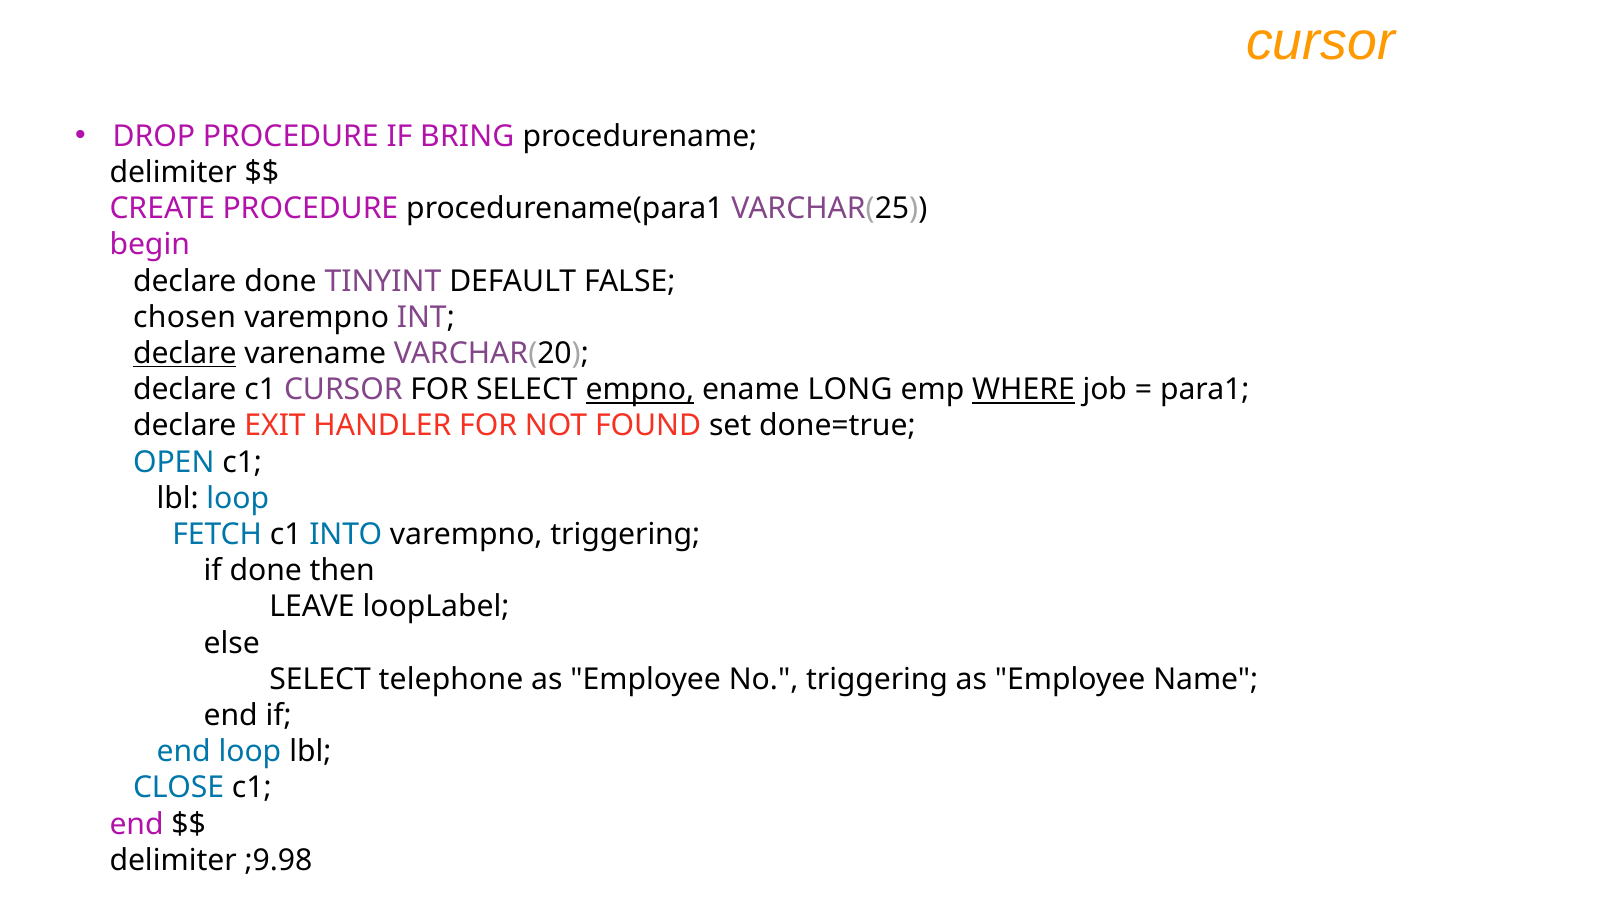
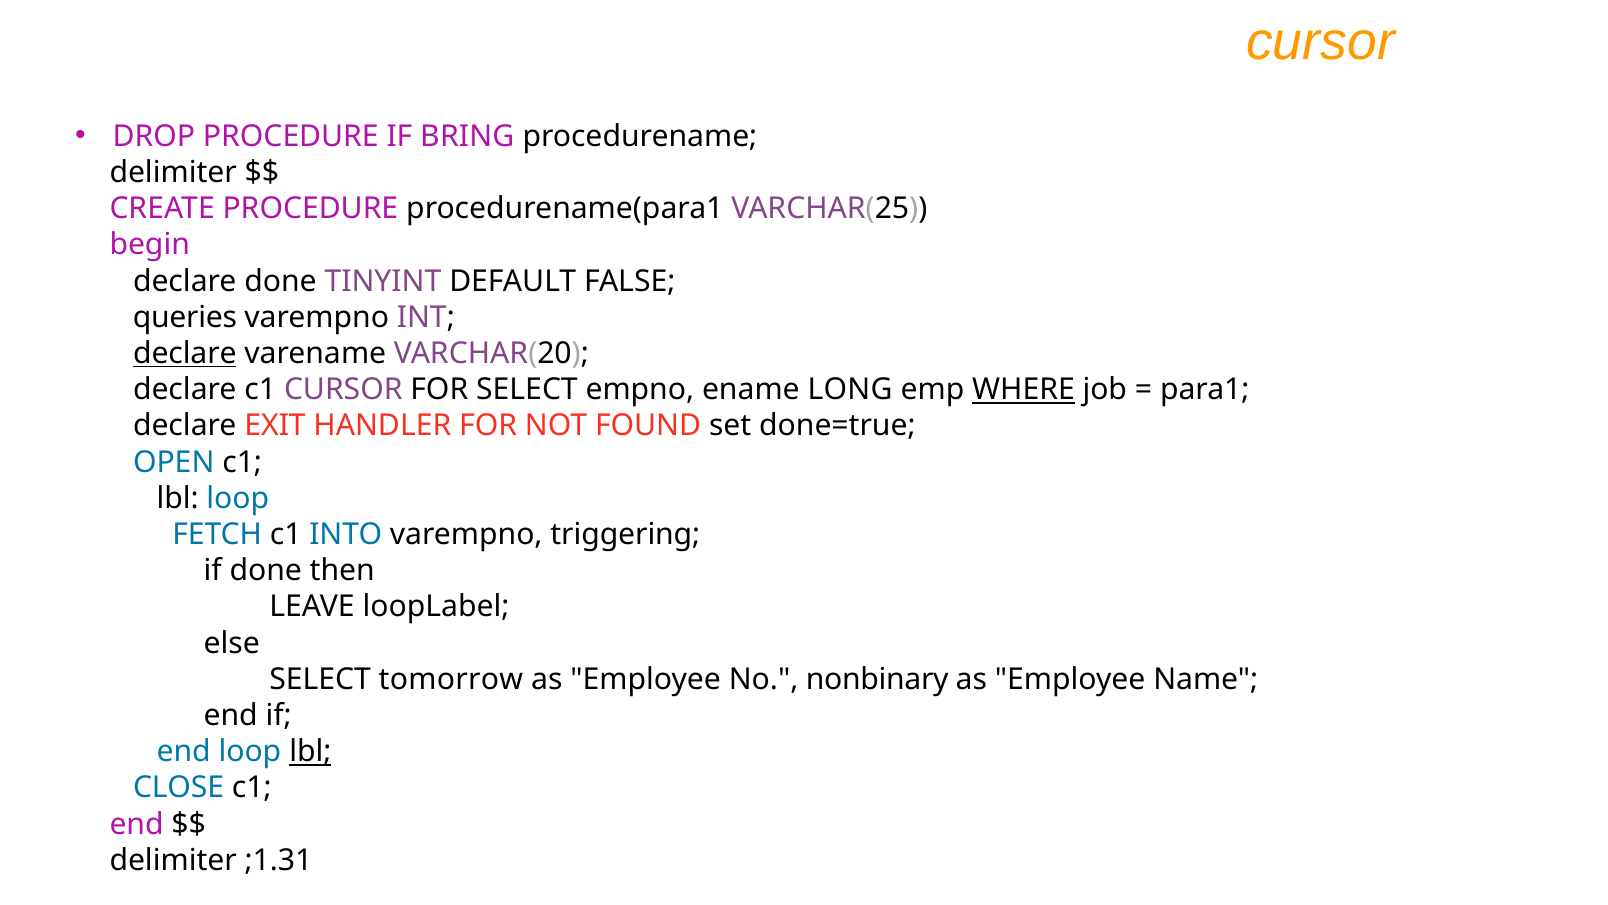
chosen: chosen -> queries (185, 317)
empno underline: present -> none (640, 389)
telephone: telephone -> tomorrow (451, 679)
No triggering: triggering -> nonbinary (877, 679)
lbl underline: none -> present (310, 751)
;9.98: ;9.98 -> ;1.31 (279, 860)
